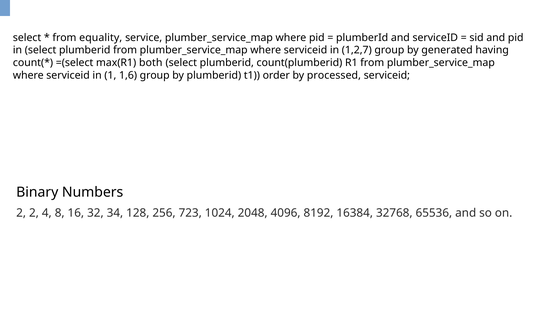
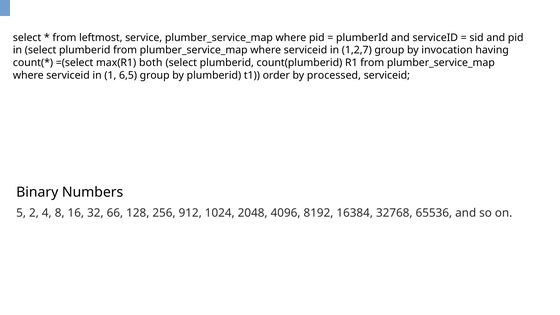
equality: equality -> leftmost (101, 38)
generated: generated -> invocation (447, 50)
1,6: 1,6 -> 6,5 (128, 75)
2: 2 -> 5 (21, 213)
34: 34 -> 66 (115, 213)
723: 723 -> 912 (190, 213)
